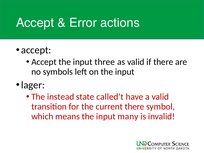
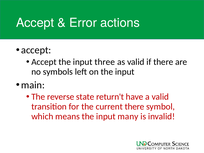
lager: lager -> main (33, 85)
instead: instead -> reverse (61, 97)
called't: called't -> return't (110, 97)
